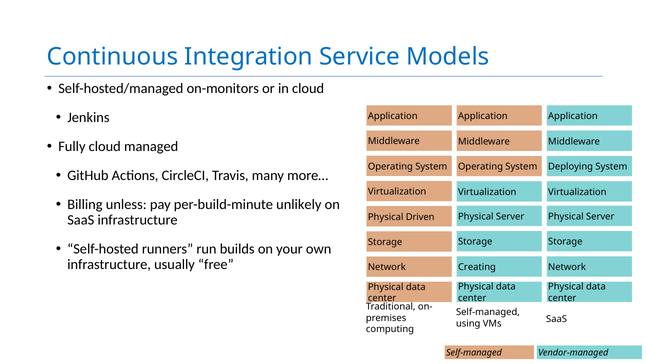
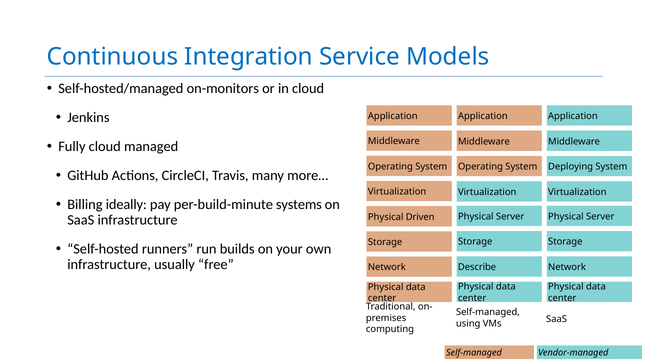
unless: unless -> ideally (126, 205)
unlikely: unlikely -> systems (299, 205)
Creating: Creating -> Describe (477, 267)
